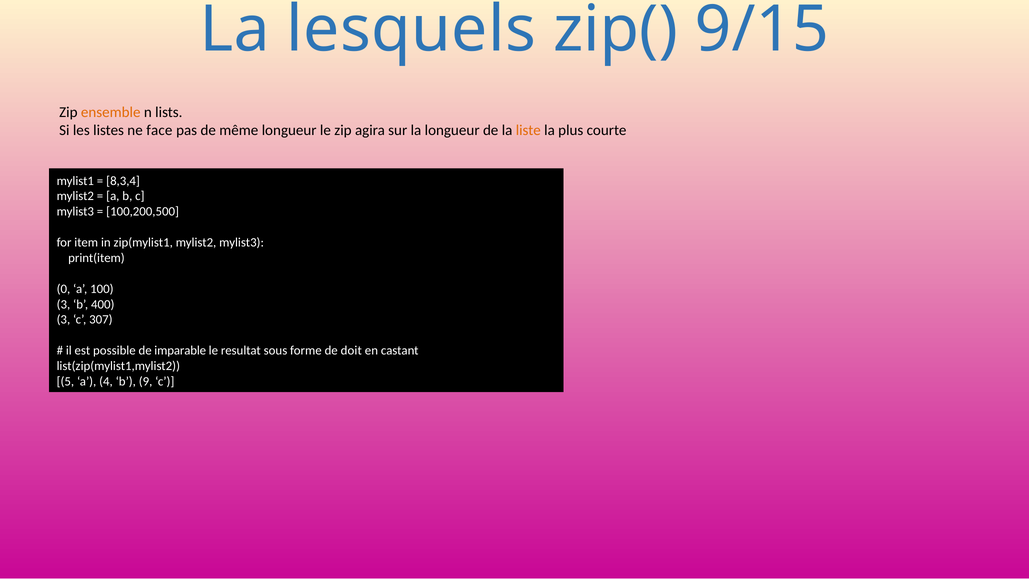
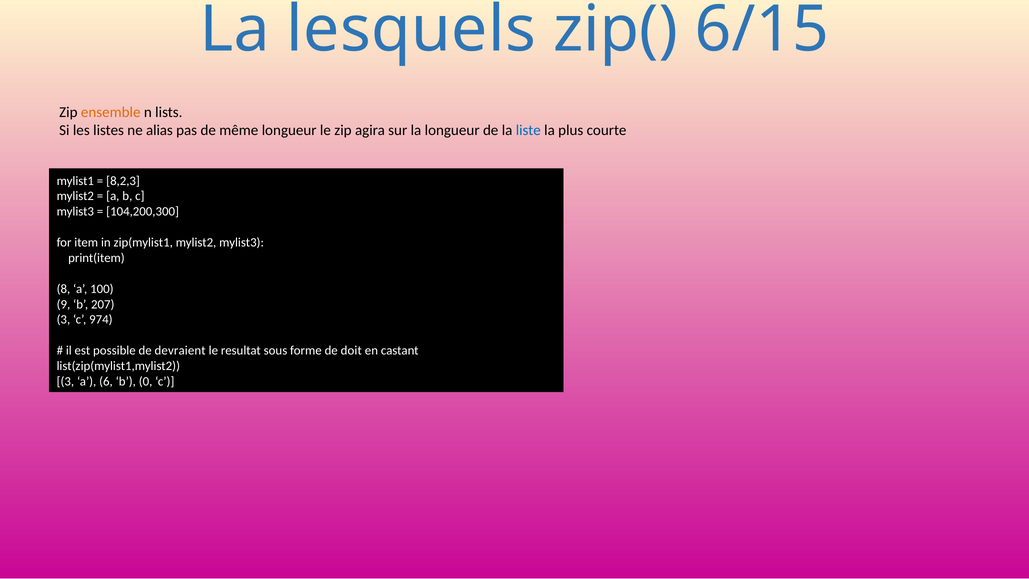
9/15: 9/15 -> 6/15 (762, 29)
face: face -> alias (159, 130)
liste colour: orange -> blue (528, 130)
8,3,4: 8,3,4 -> 8,2,3 (123, 181)
100,200,500: 100,200,500 -> 104,200,300 (143, 212)
0: 0 -> 8 (63, 289)
3: 3 -> 9 (63, 304)
400: 400 -> 207 (103, 304)
307: 307 -> 974 (101, 320)
imparable: imparable -> devraient (180, 350)
5: 5 -> 3 (65, 381)
4: 4 -> 6 (106, 381)
9: 9 -> 0 (146, 381)
